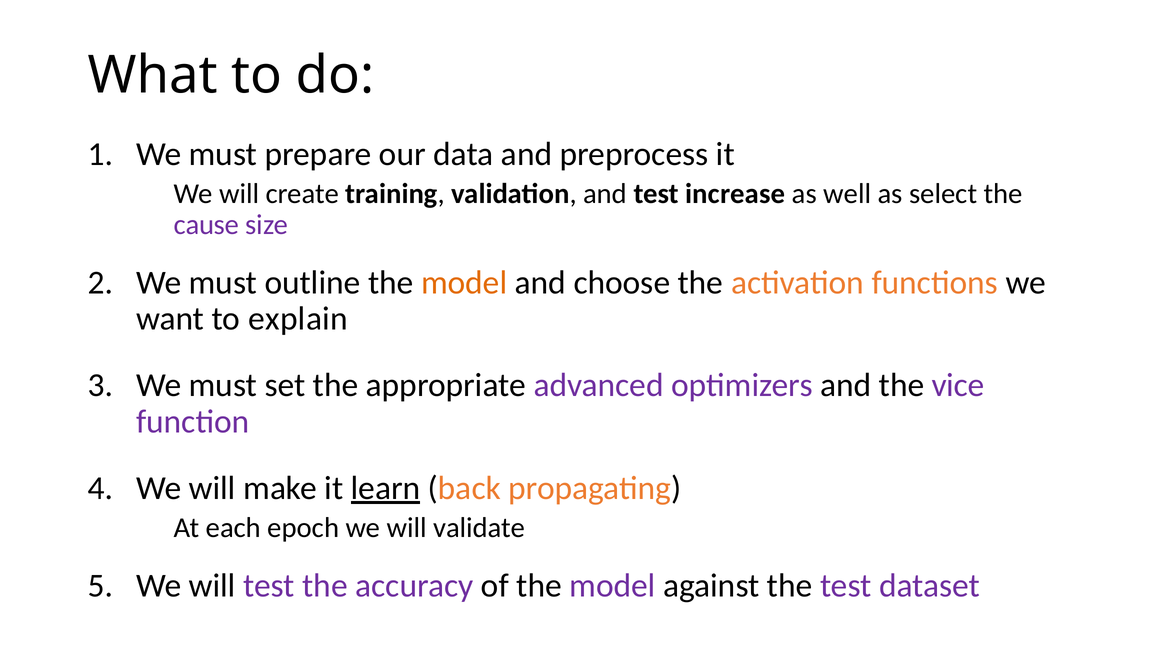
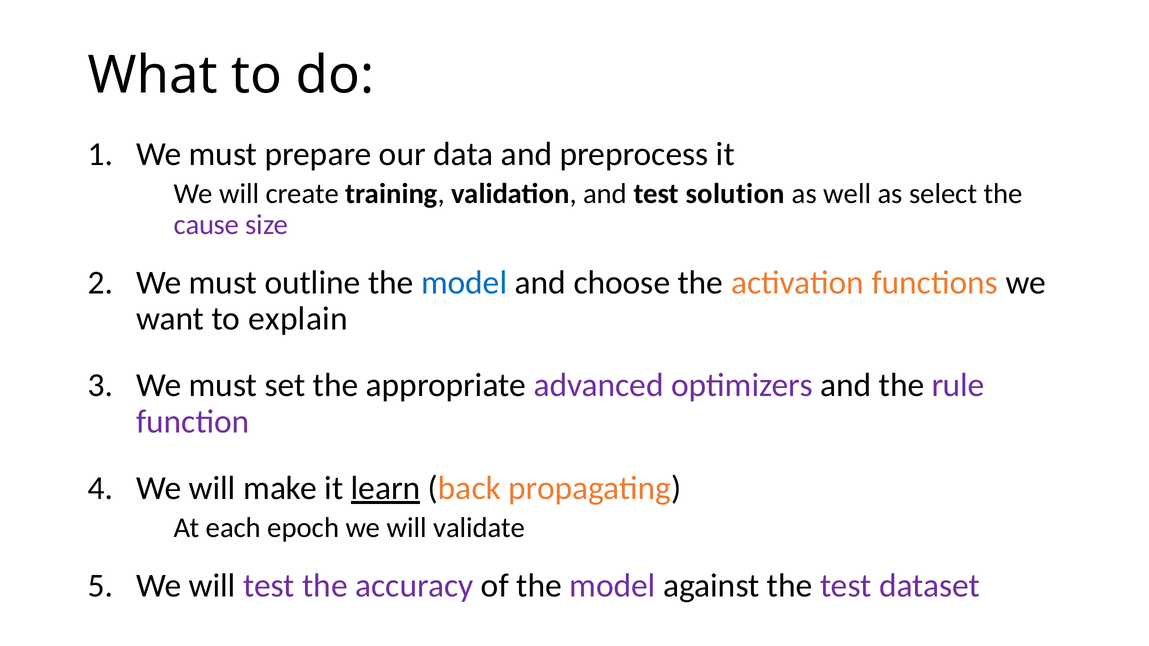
increase: increase -> solution (735, 194)
model colour: orange -> blue (464, 283)
vice: vice -> rule (958, 386)
